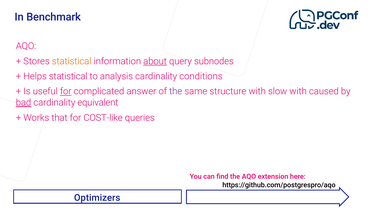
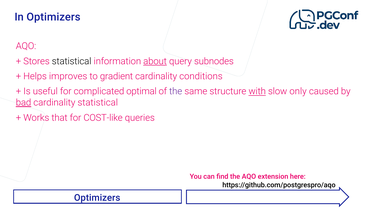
In Benchmark: Benchmark -> Optimizers (53, 17)
statistical colour: orange -> black (72, 61)
Helps statistical: statistical -> improves (68, 76)
analysis: analysis -> gradient (116, 76)
for underline: present -> none (66, 91)
answer: answer -> optimal (141, 91)
with underline: none -> present (257, 91)
slow with: with -> only (298, 91)
cardinality equivalent: equivalent -> statistical (98, 102)
